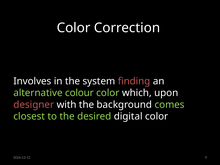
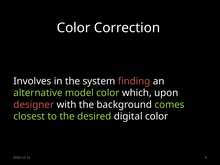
colour: colour -> model (79, 93)
